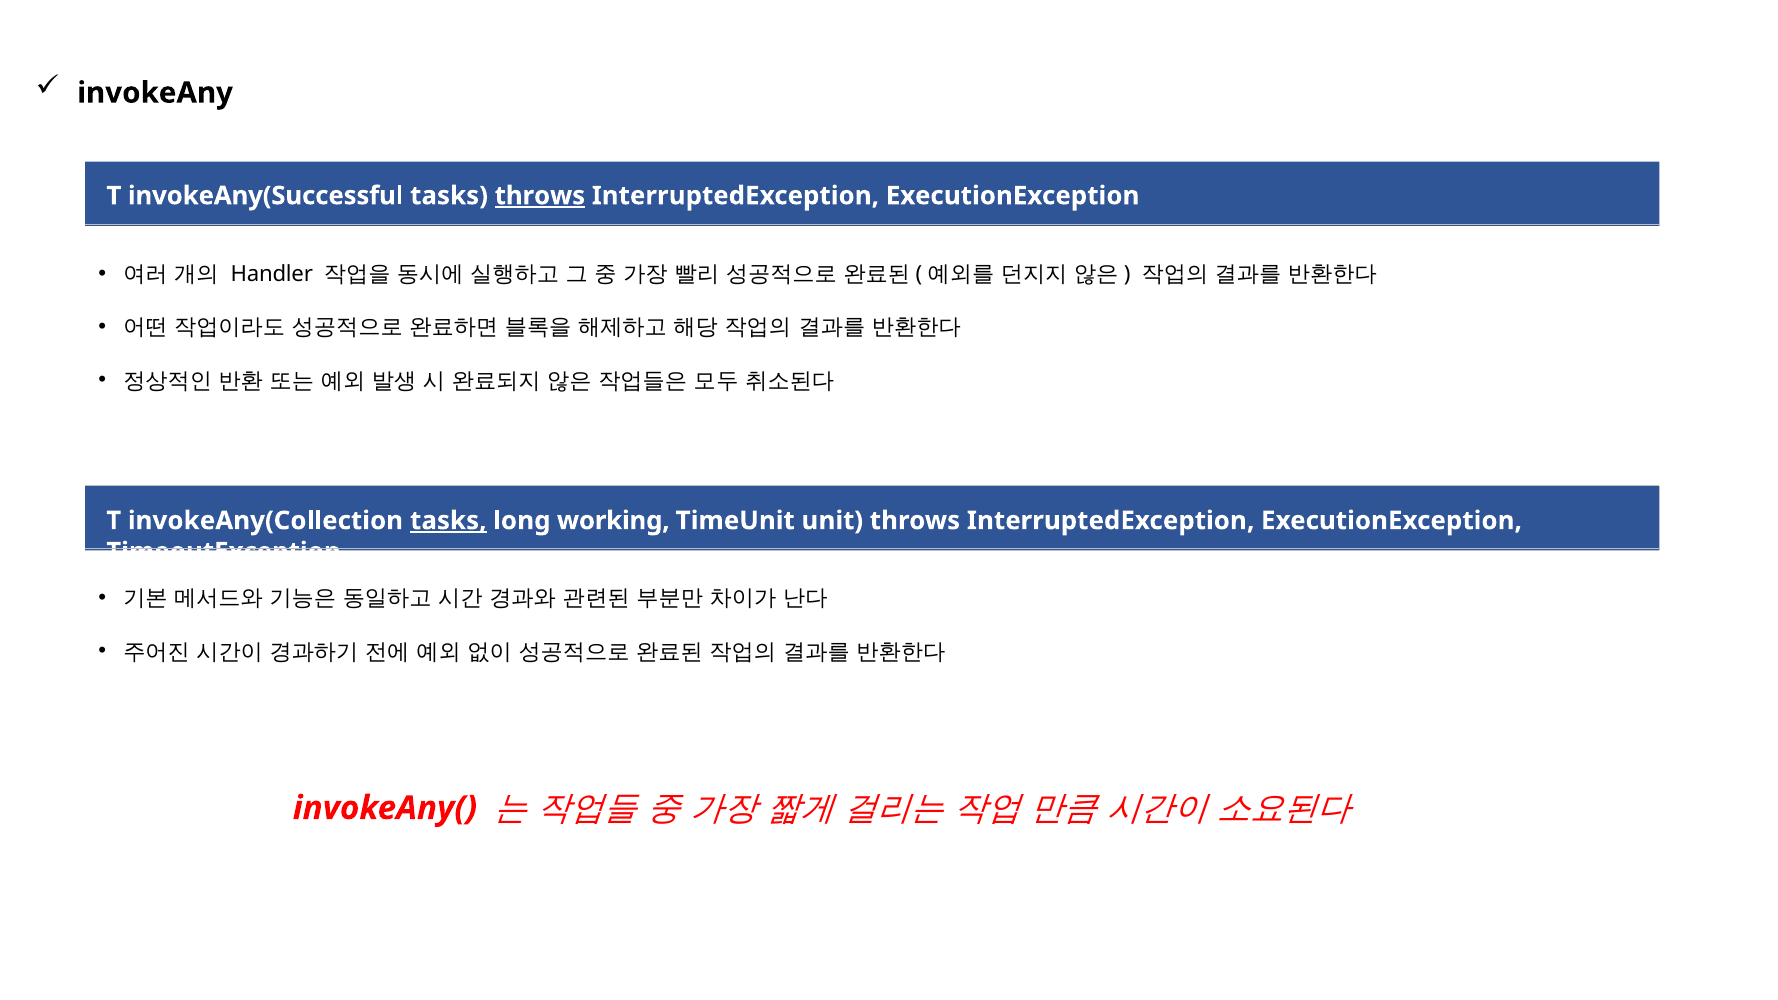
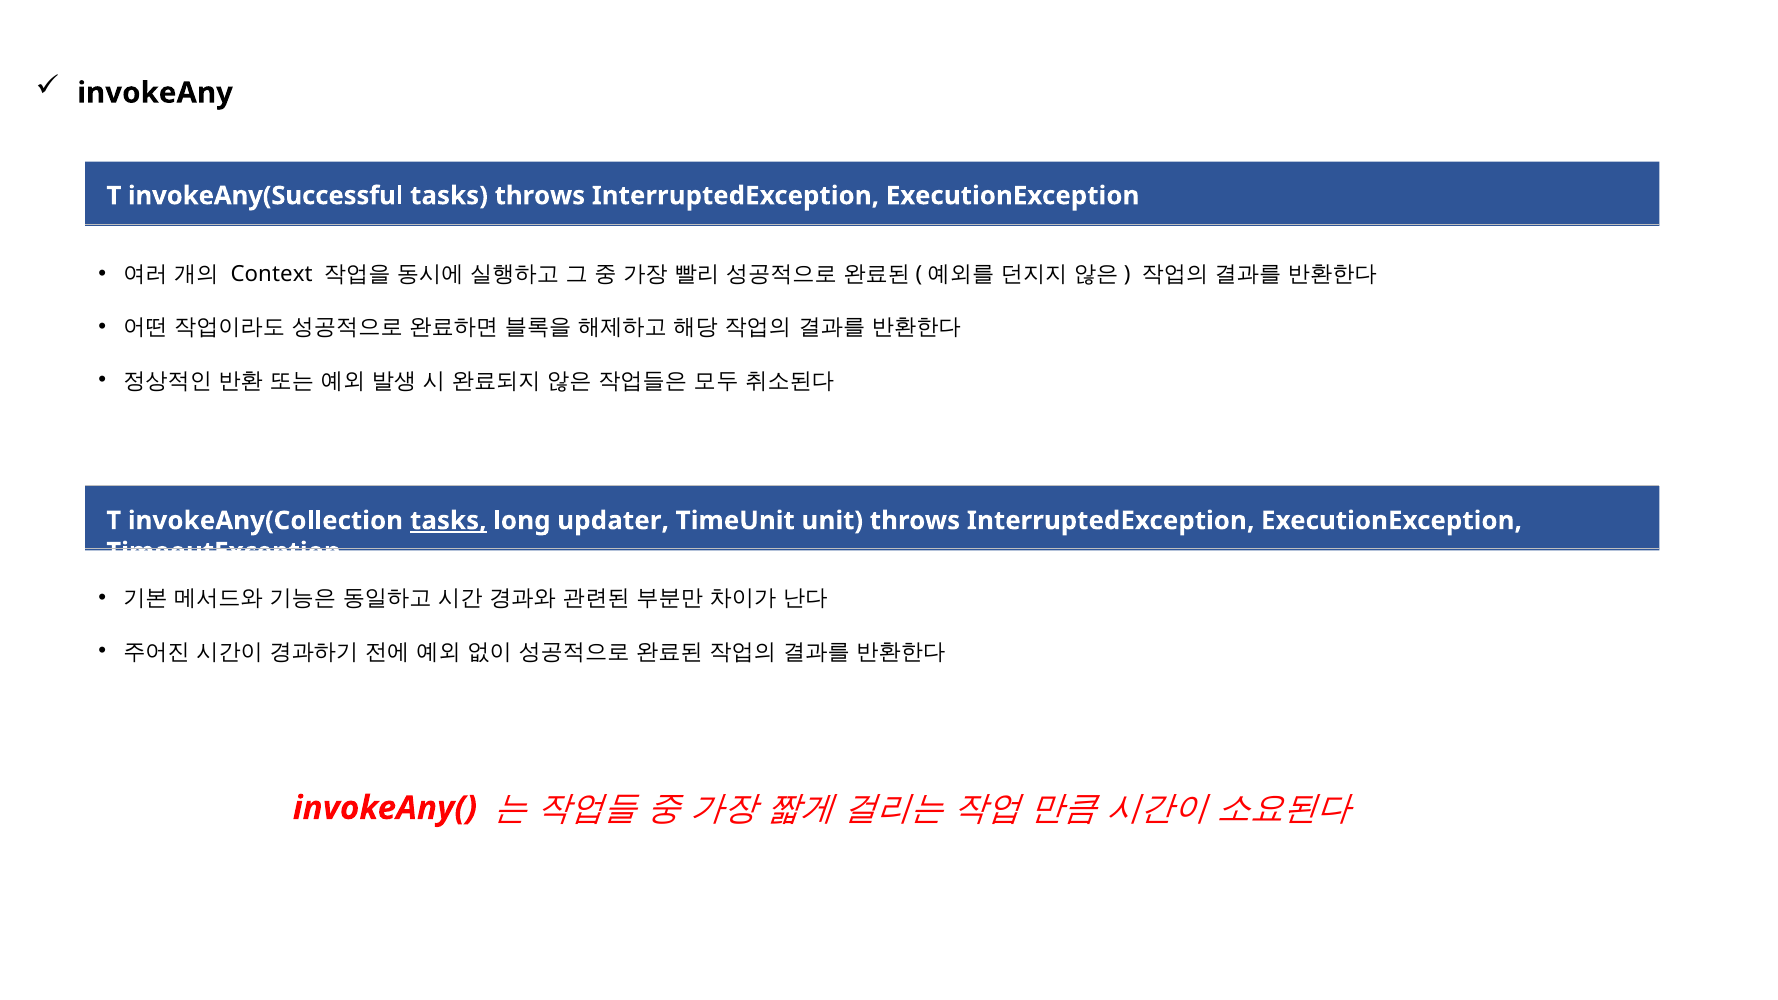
throws underline: present -> none (540, 196)
Handler: Handler -> Context (272, 274)
working: working -> updater (613, 521)
